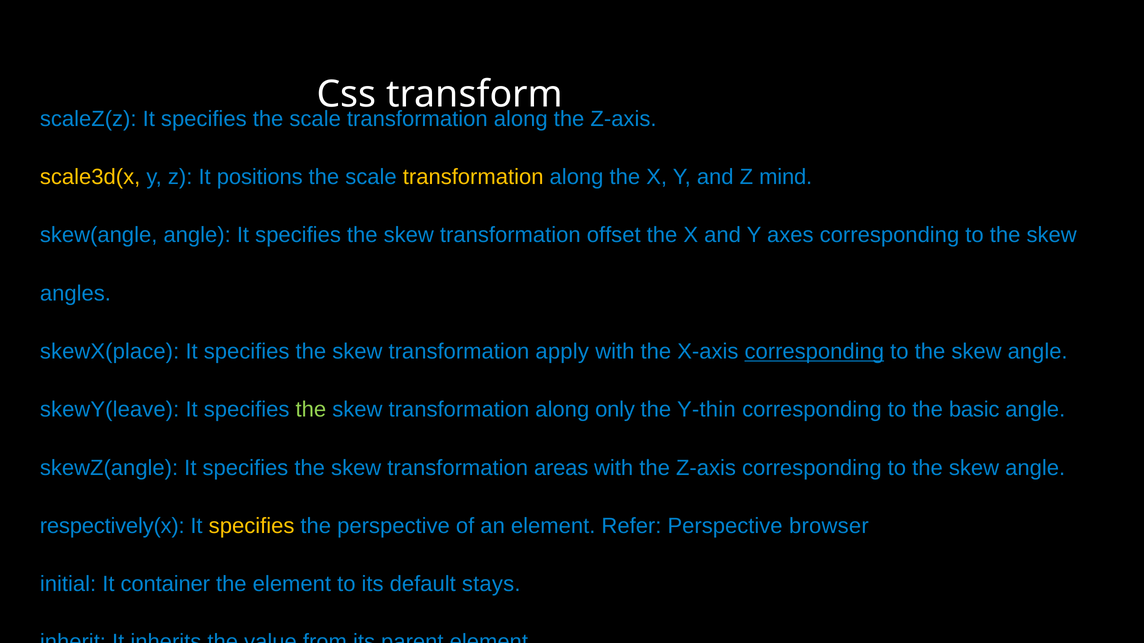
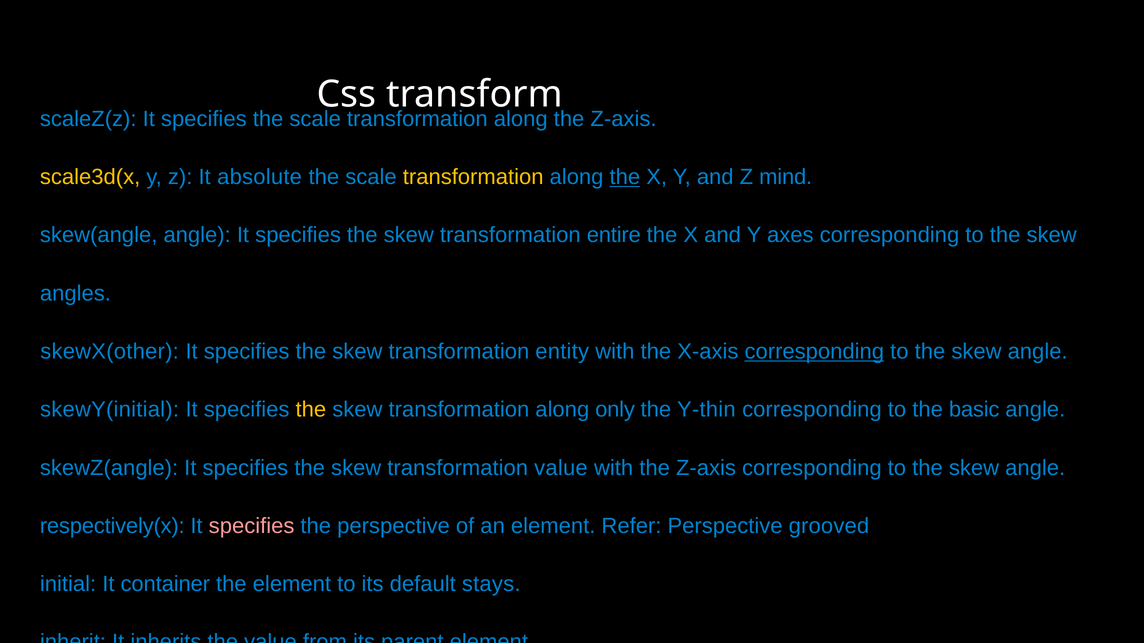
positions: positions -> absolute (260, 177)
the underline: none -> present (625, 177)
offset: offset -> entire (614, 235)
skewX(place: skewX(place -> skewX(other (110, 352)
apply: apply -> entity (562, 352)
skewY(leave: skewY(leave -> skewY(initial (110, 410)
the colour: light green -> yellow (311, 410)
transformation areas: areas -> value (561, 468)
specifies colour: yellow -> pink (252, 526)
browser: browser -> grooved (829, 526)
